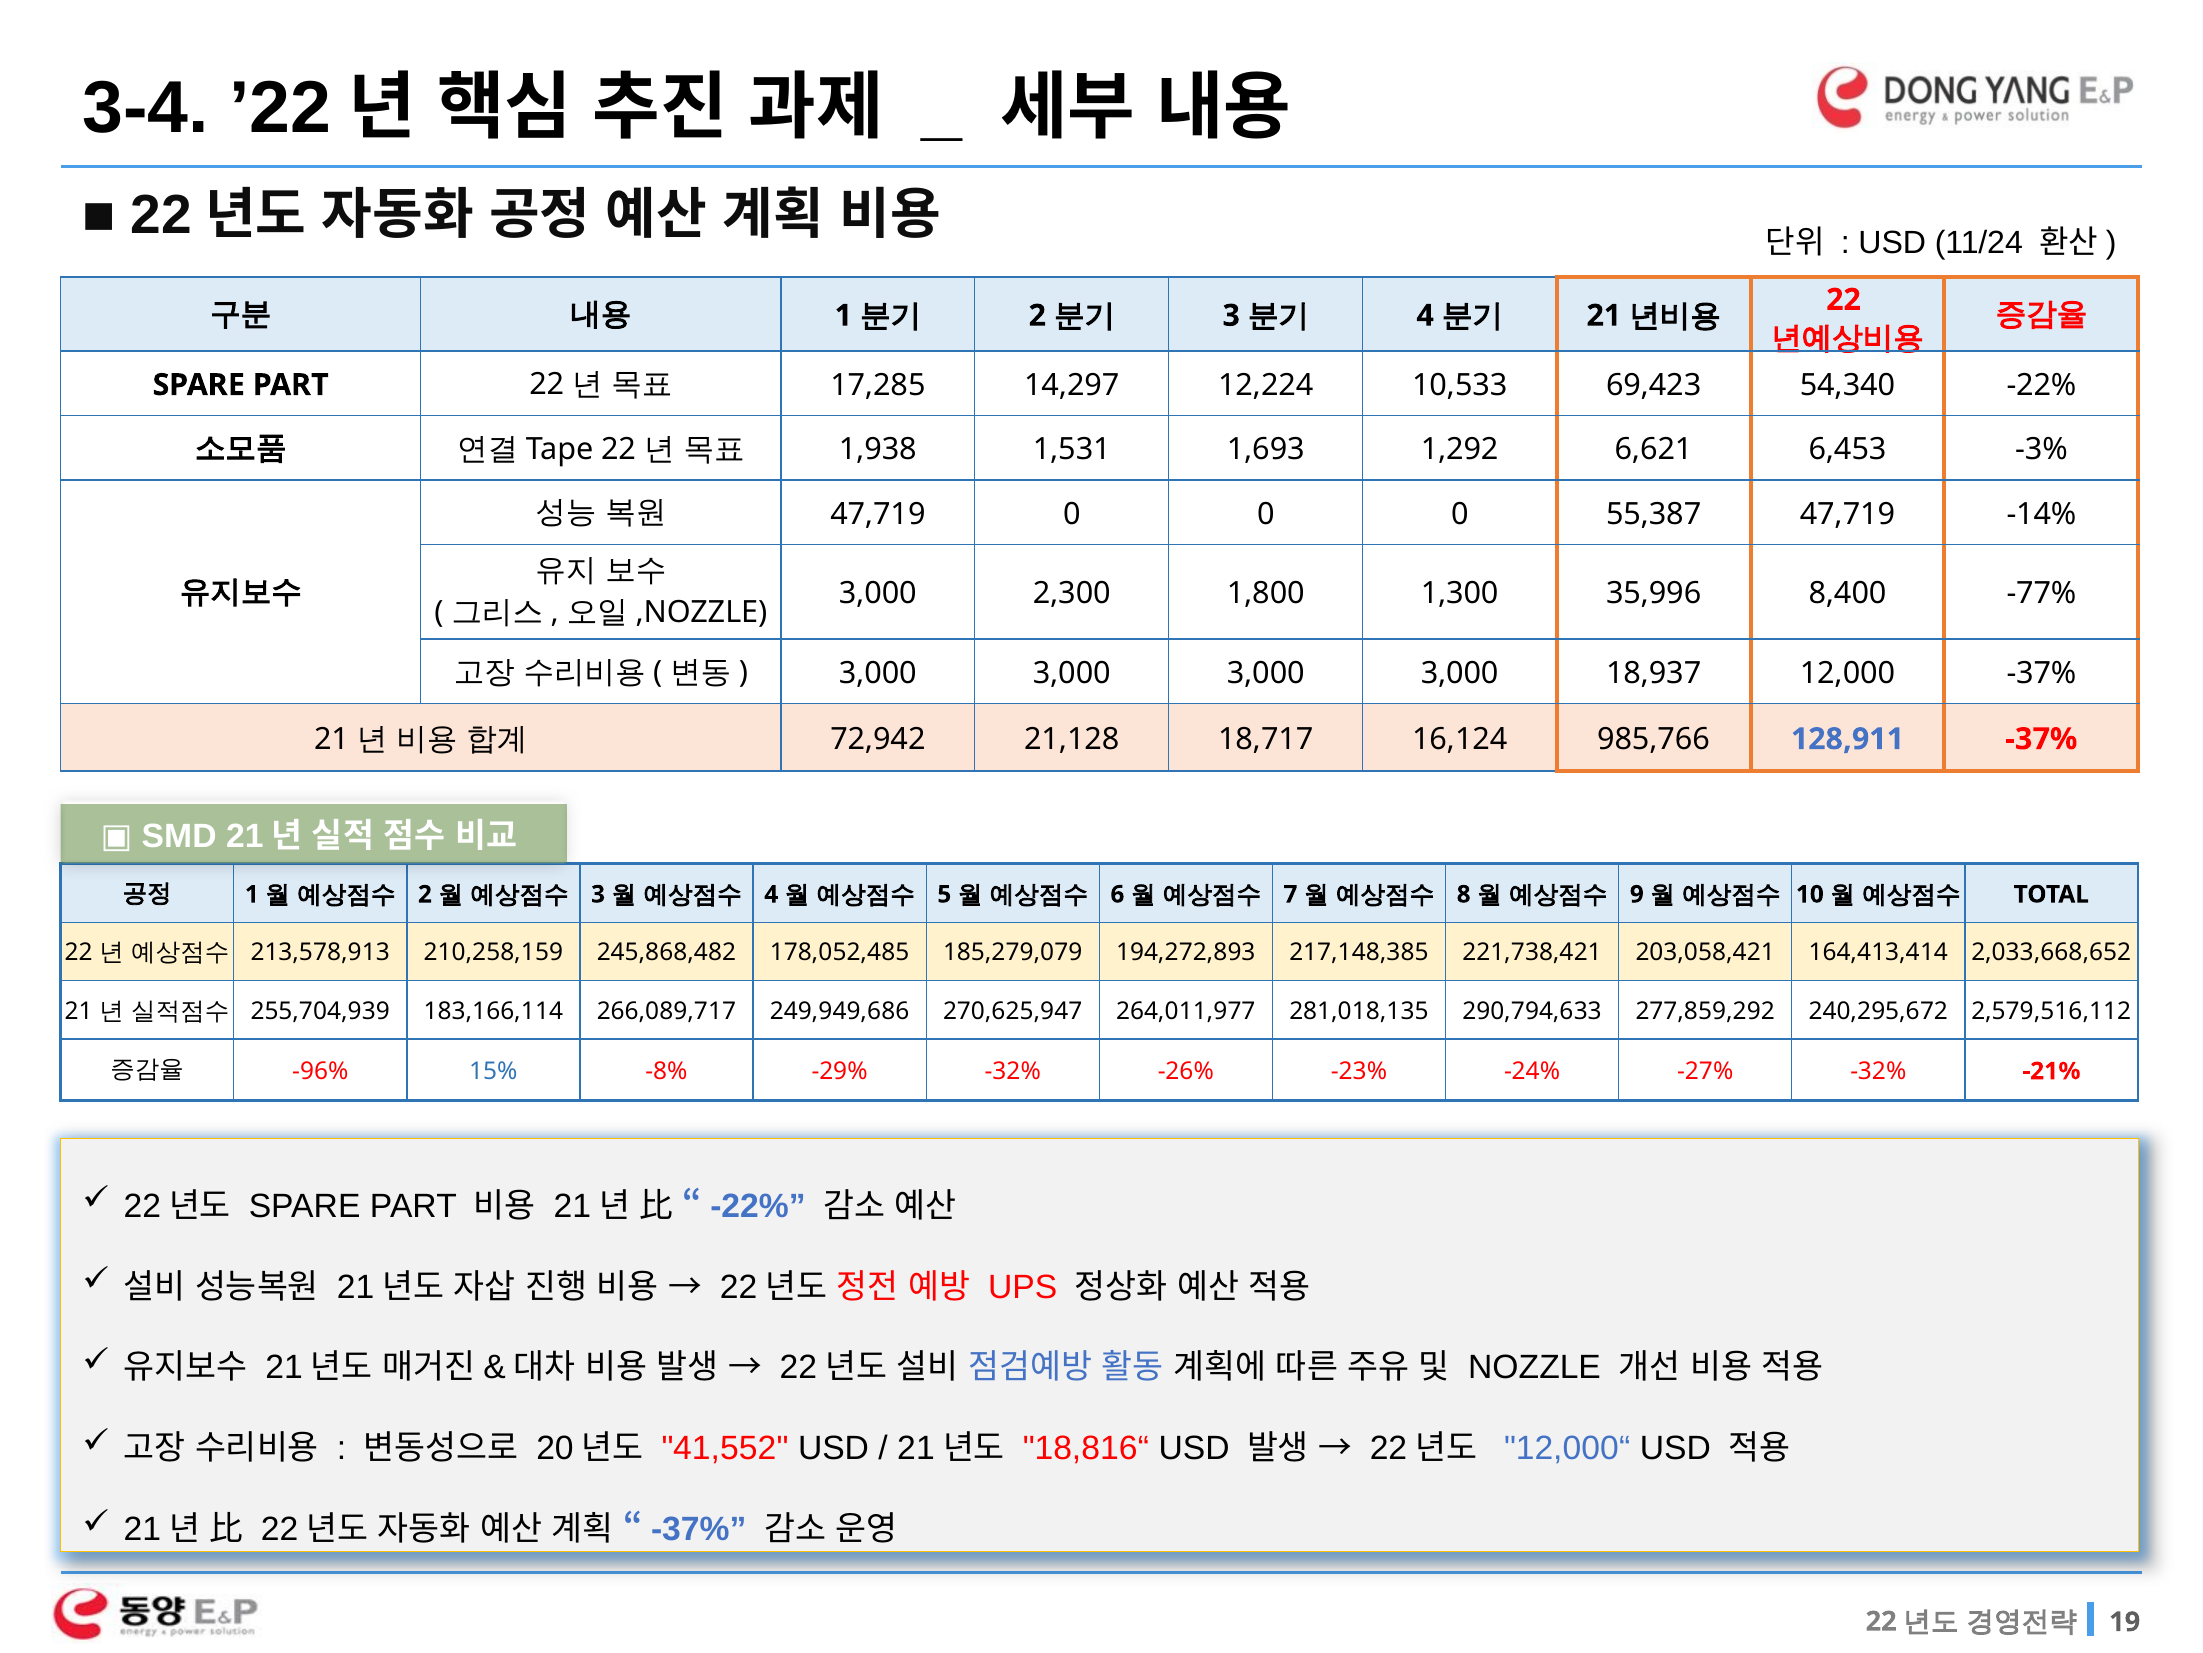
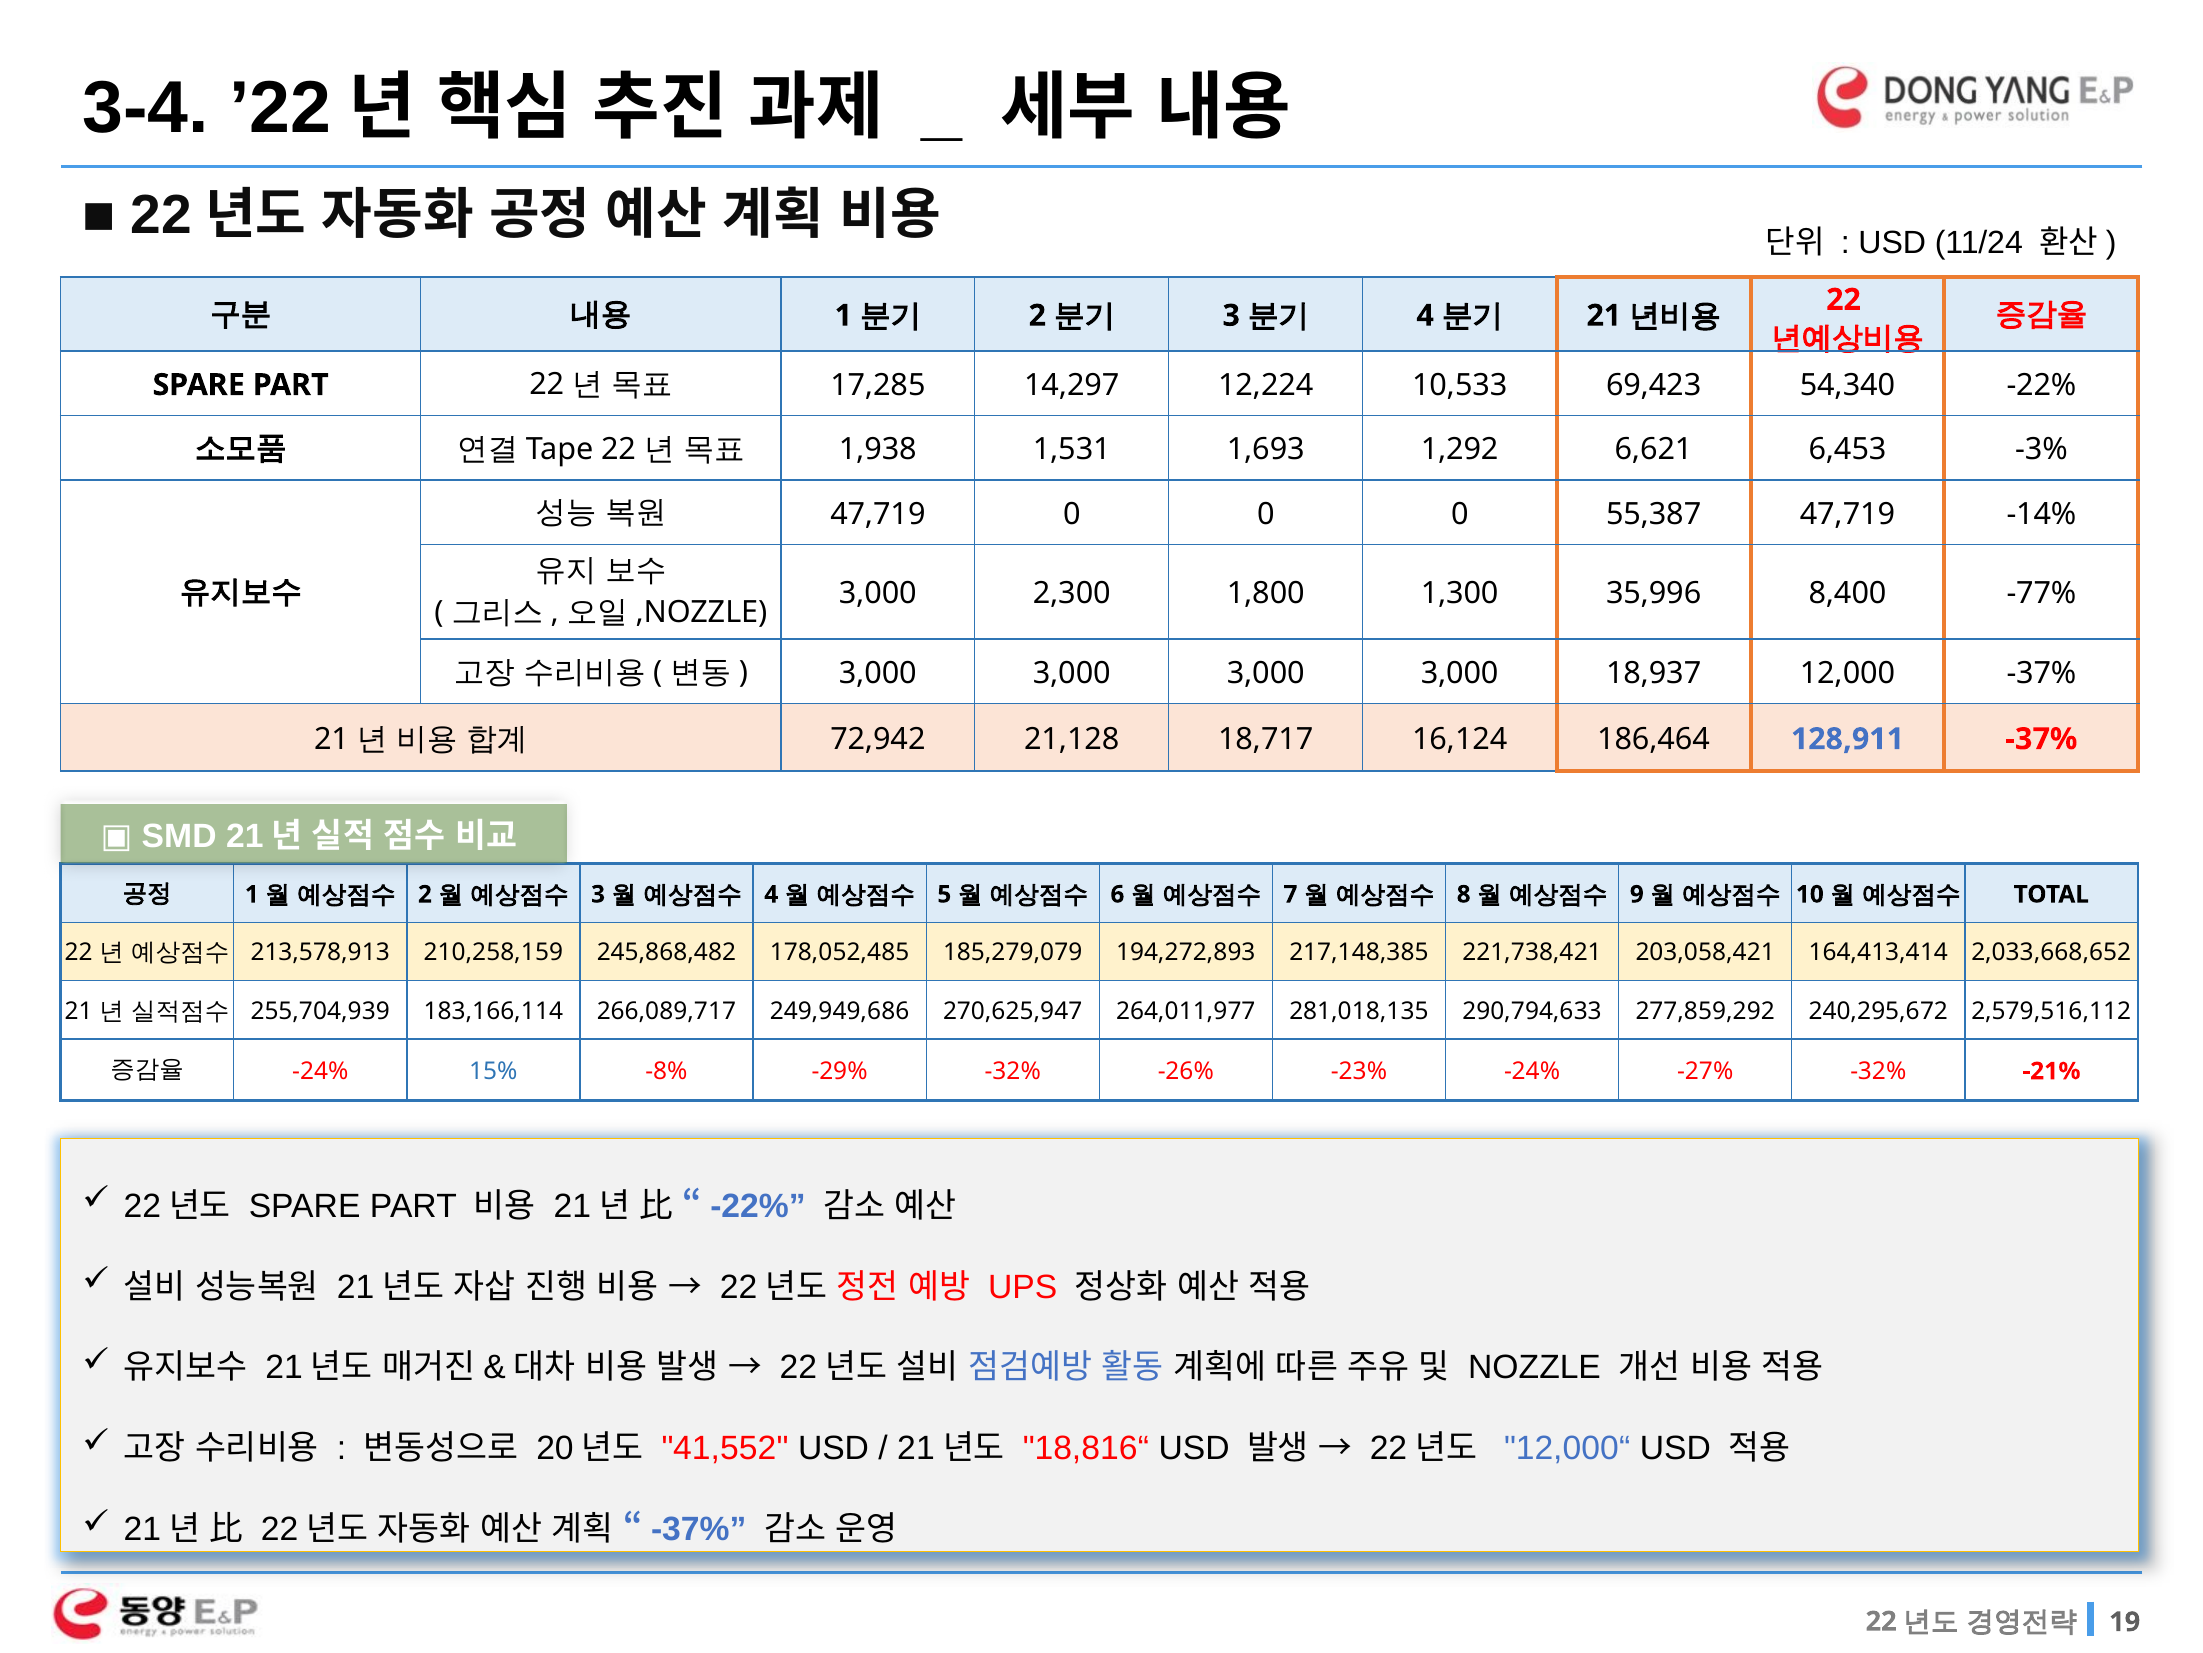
985,766: 985,766 -> 186,464 (1653, 739)
-96%: -96% -> -24% (320, 1071)
